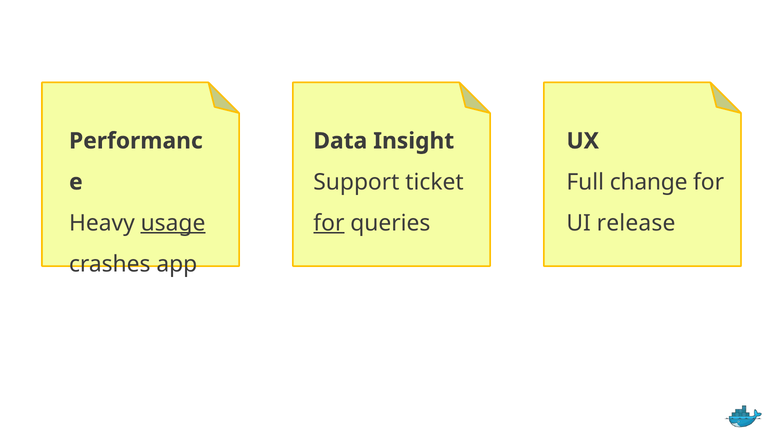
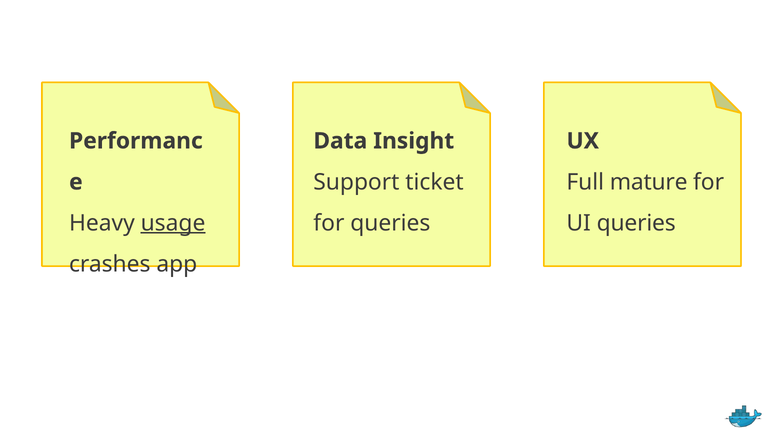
change: change -> mature (649, 182)
for underline: present -> none (329, 223)
UI release: release -> queries (636, 223)
